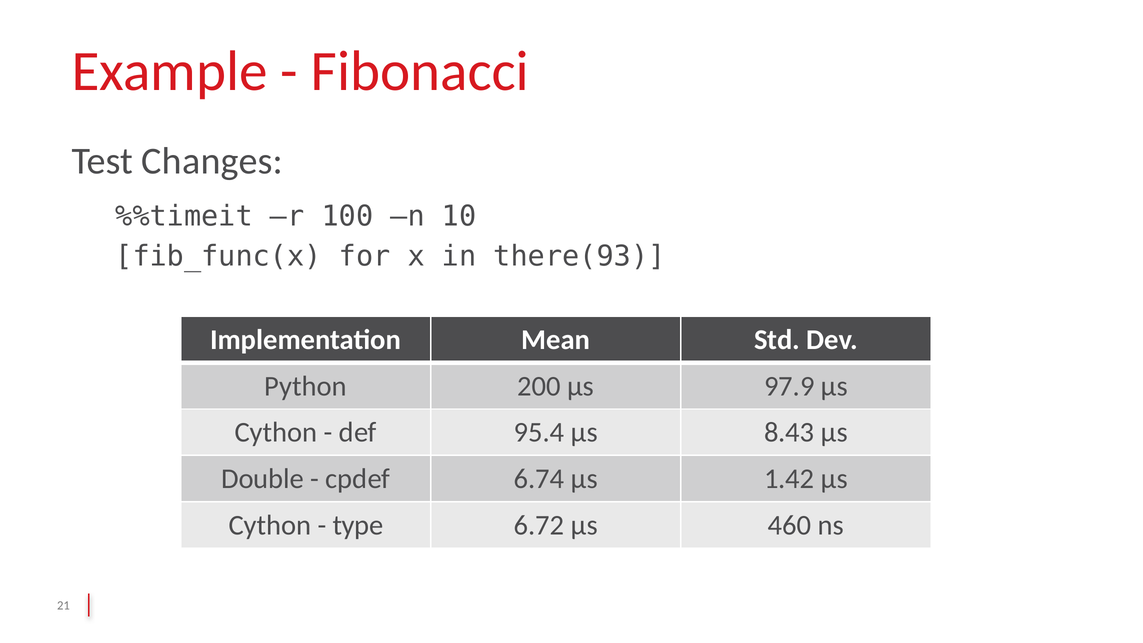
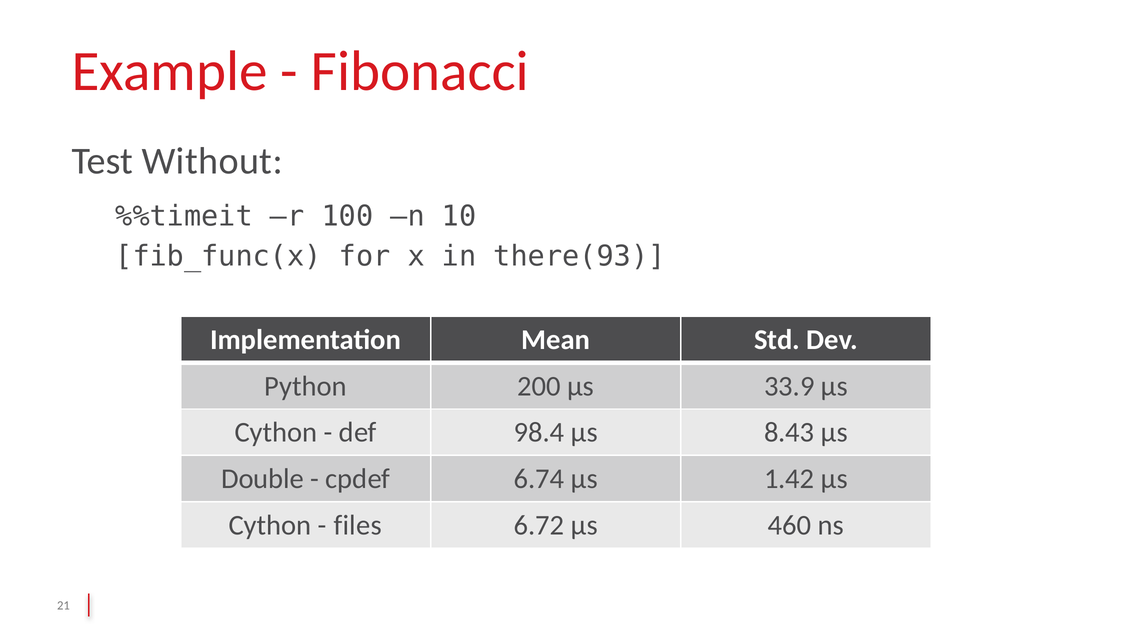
Changes: Changes -> Without (212, 161)
97.9: 97.9 -> 33.9 (789, 386)
95.4: 95.4 -> 98.4 (539, 433)
type: type -> files (358, 525)
